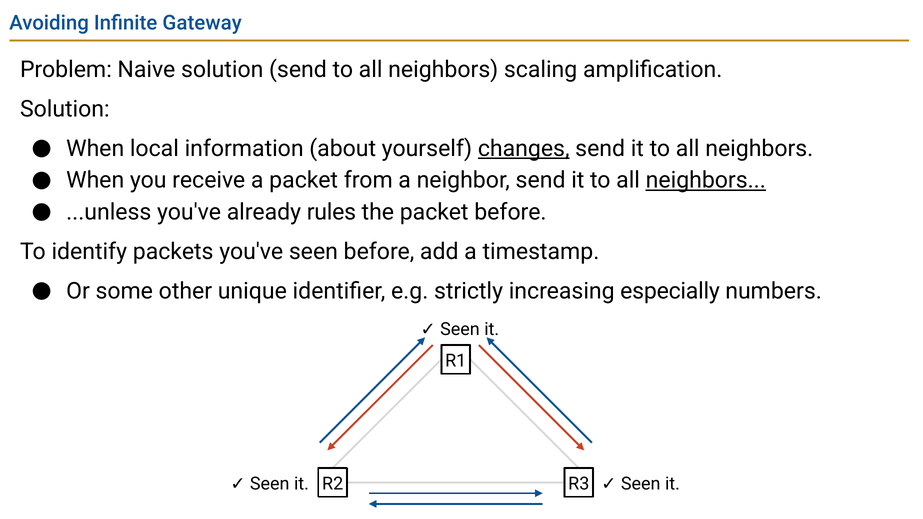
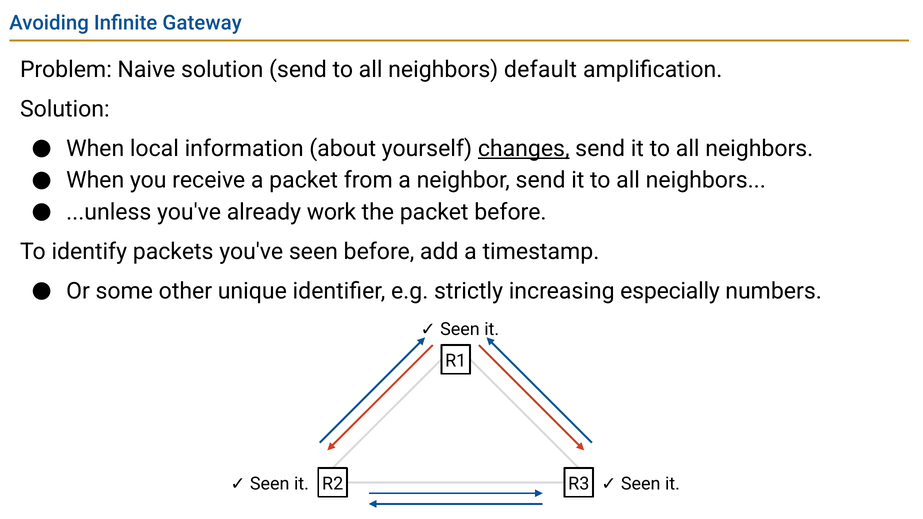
scaling: scaling -> default (540, 69)
neighbors underline: present -> none (706, 180)
rules: rules -> work (331, 212)
